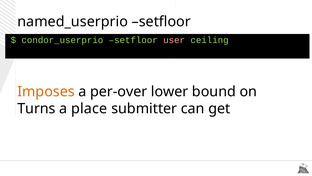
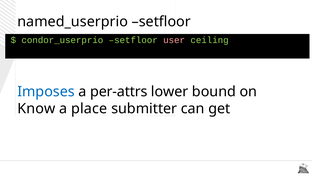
Imposes colour: orange -> blue (46, 91)
per-over: per-over -> per-attrs (119, 91)
Turns: Turns -> Know (36, 108)
